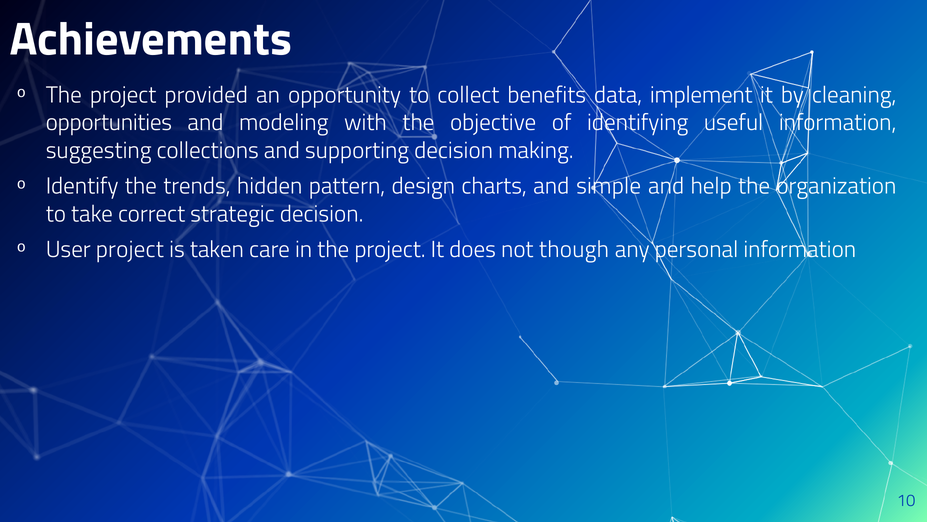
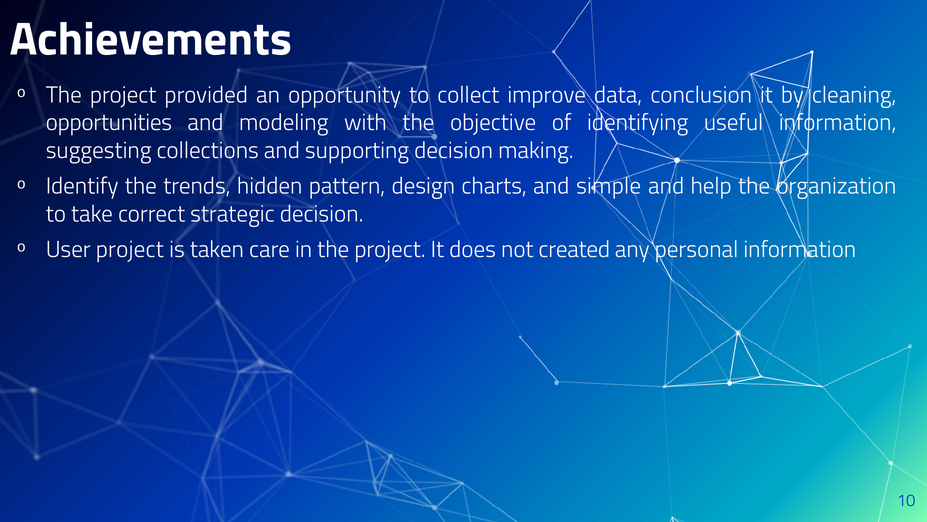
benefits: benefits -> improve (547, 95)
implement: implement -> conclusion (701, 95)
though: though -> created (574, 249)
